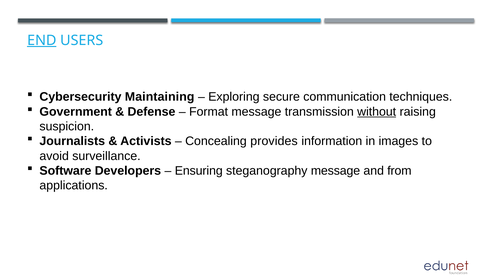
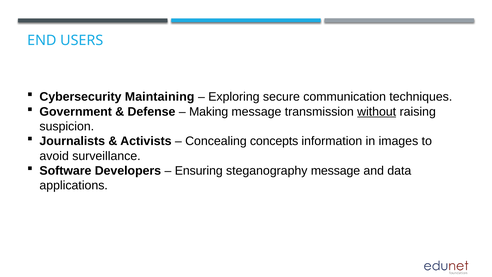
END underline: present -> none (42, 40)
Format: Format -> Making (209, 112)
provides: provides -> concepts (274, 141)
from: from -> data (399, 171)
